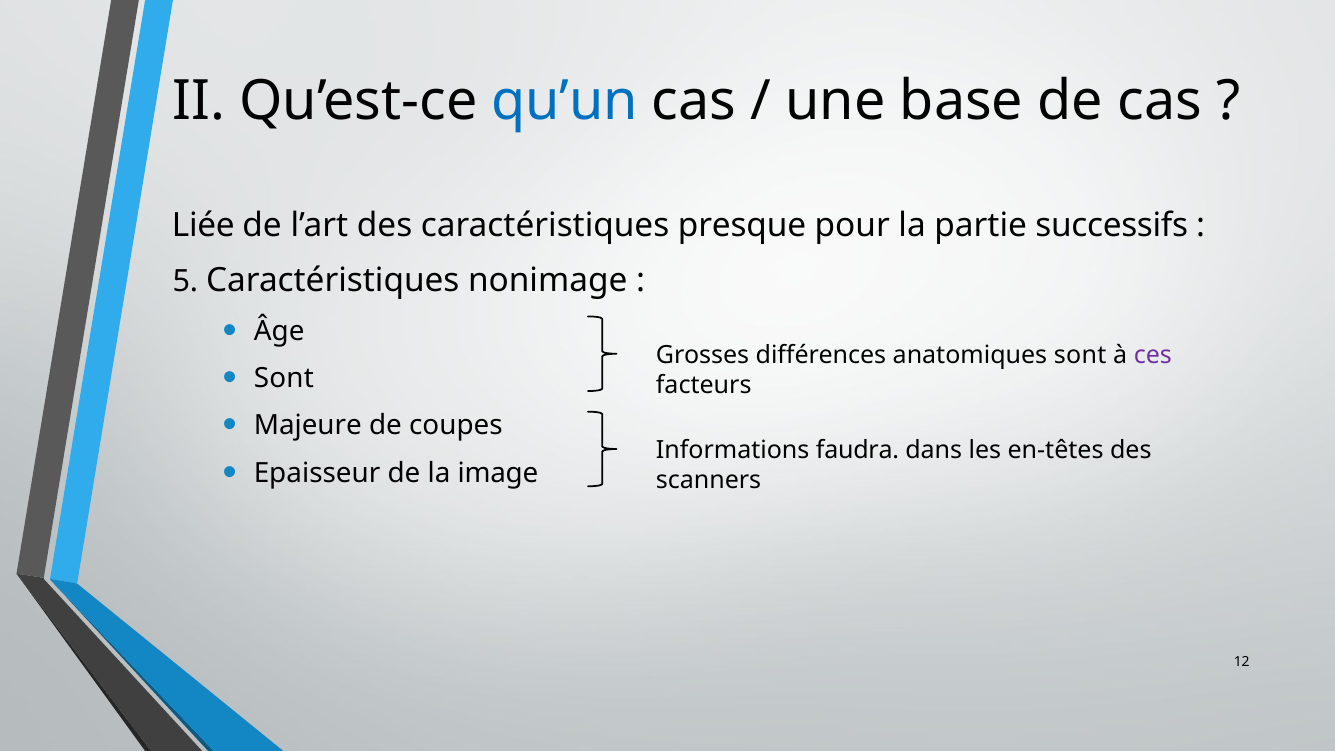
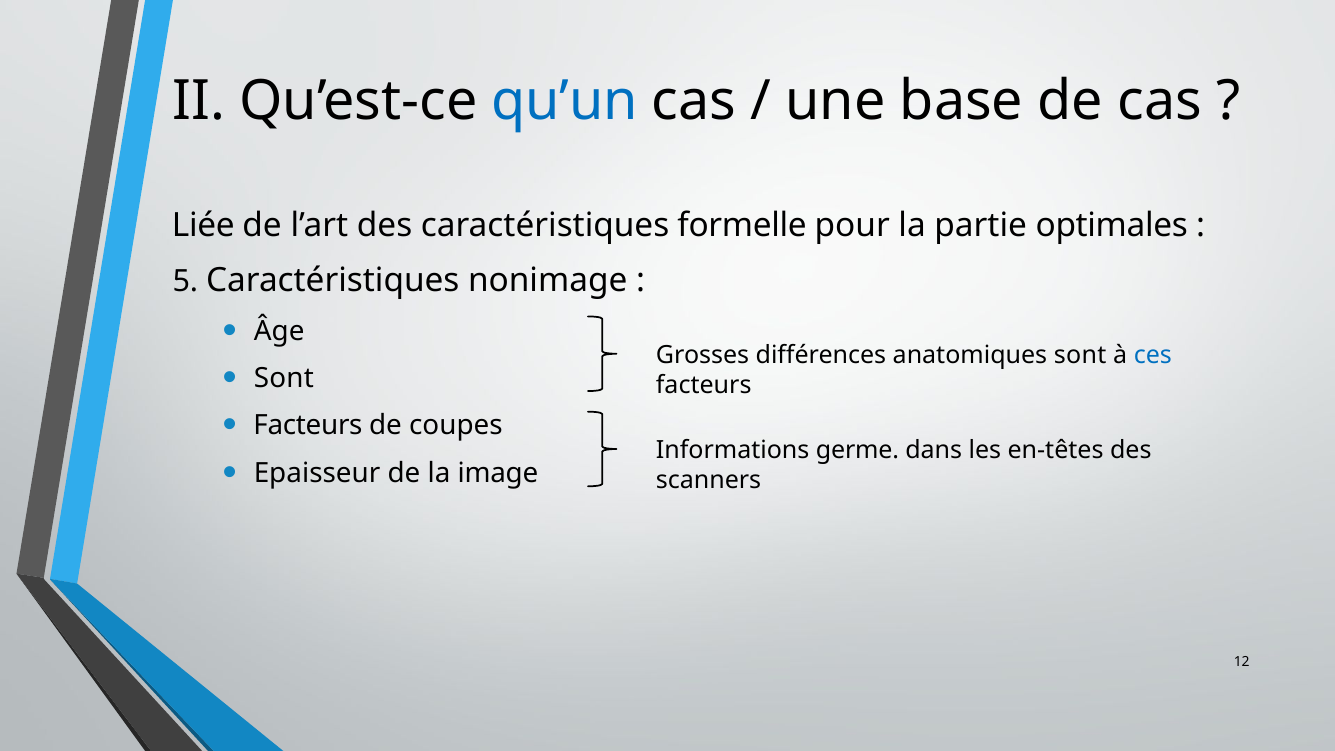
presque: presque -> formelle (742, 226)
successifs: successifs -> optimales (1112, 226)
ces colour: purple -> blue (1153, 355)
Majeure: Majeure -> Facteurs (308, 426)
faudra: faudra -> germe (857, 450)
